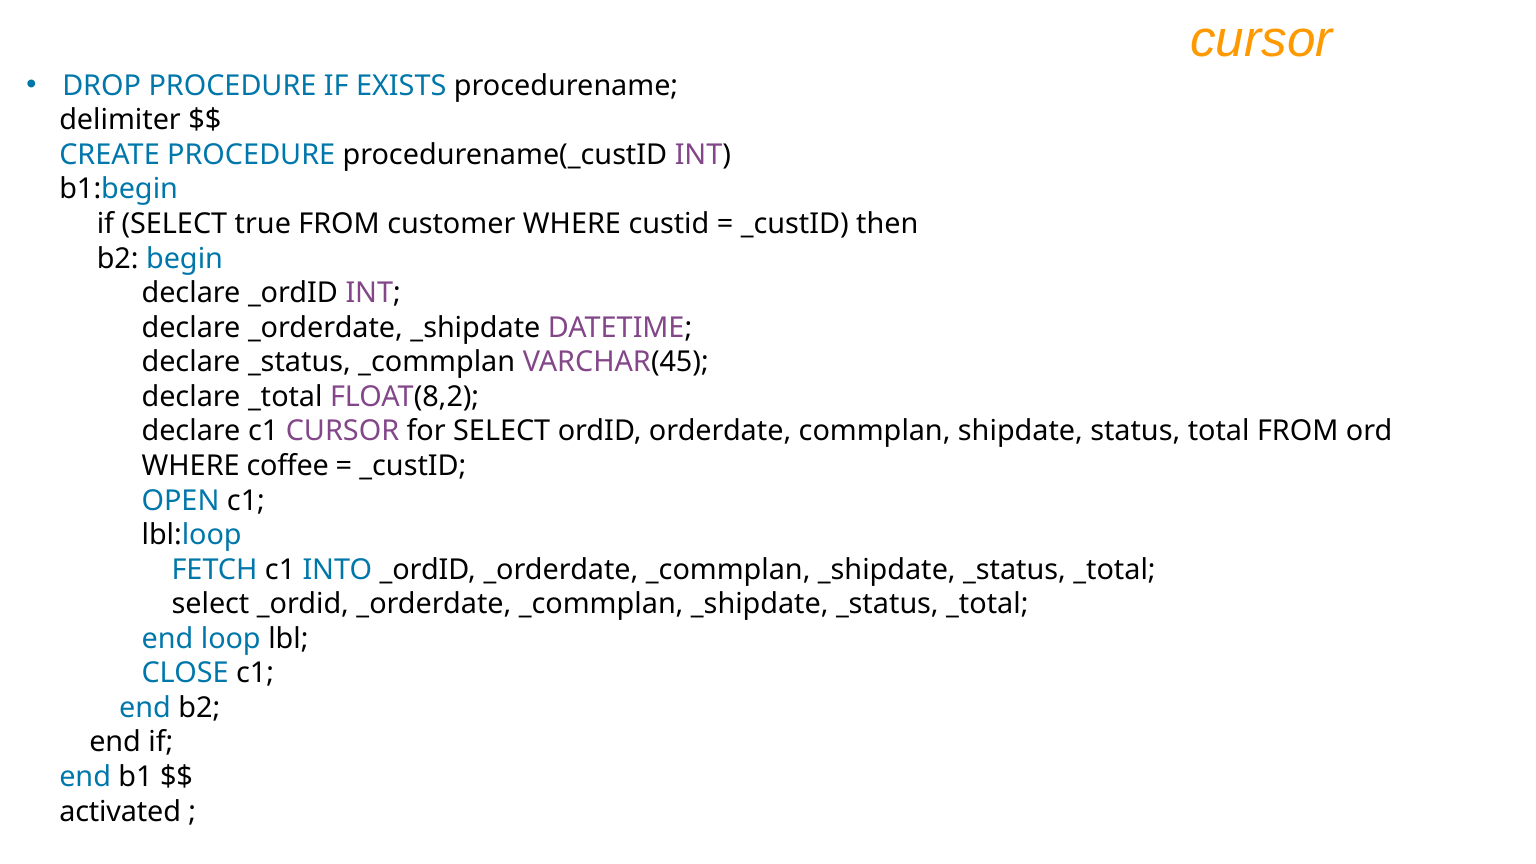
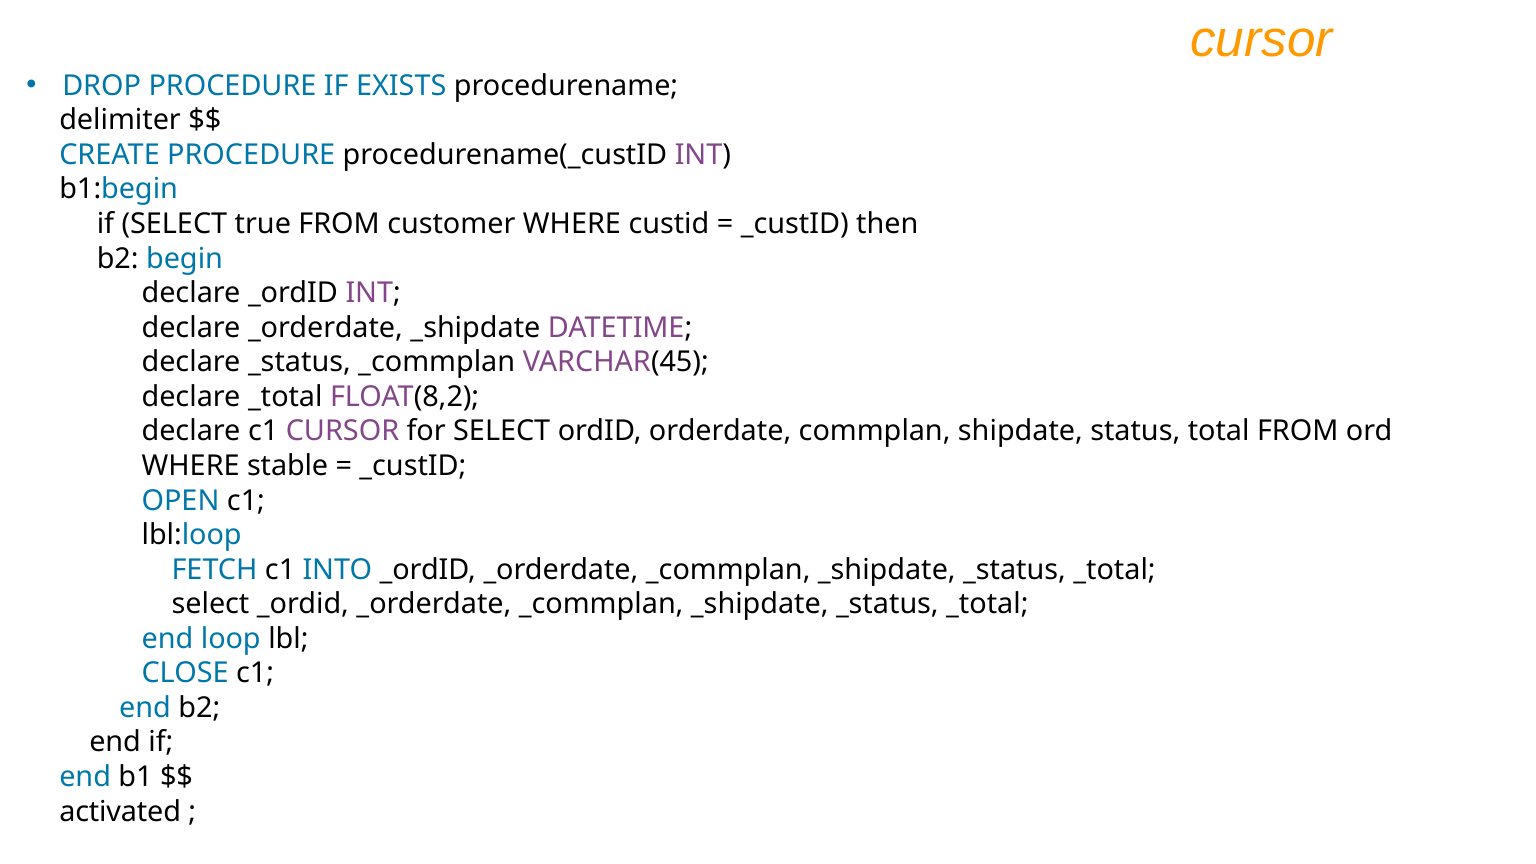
coffee: coffee -> stable (288, 466)
